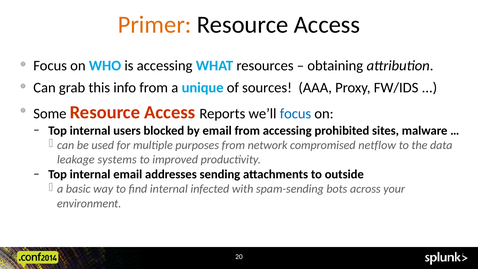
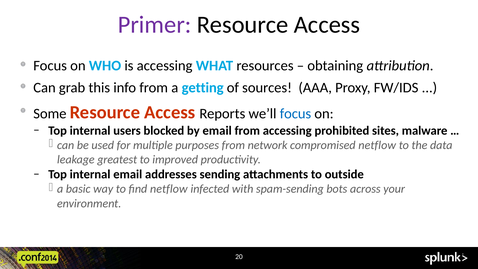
Primer colour: orange -> purple (155, 25)
unique: unique -> getting (203, 88)
systems: systems -> greatest (117, 160)
find internal: internal -> netflow (169, 189)
